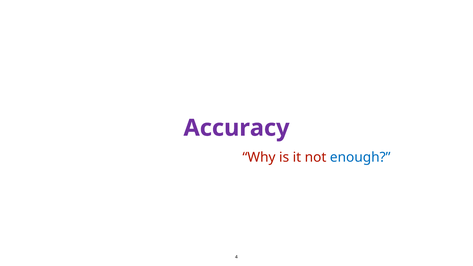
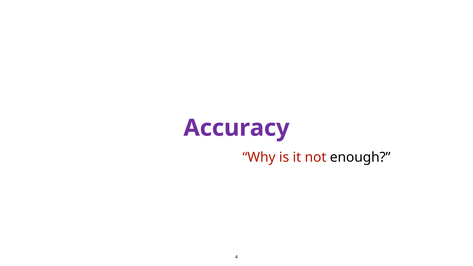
enough colour: blue -> black (360, 158)
